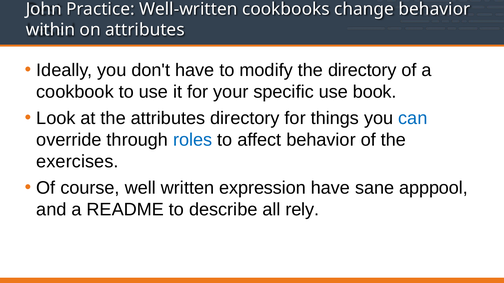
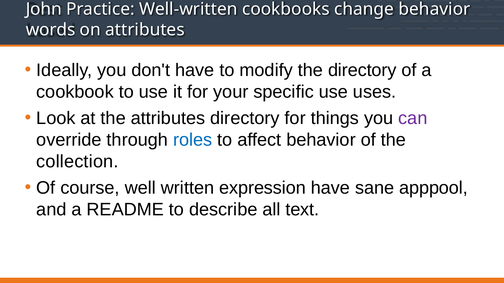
within: within -> words (51, 30)
book: book -> uses (375, 92)
can colour: blue -> purple (413, 118)
exercises: exercises -> collection (77, 162)
rely: rely -> text (302, 210)
